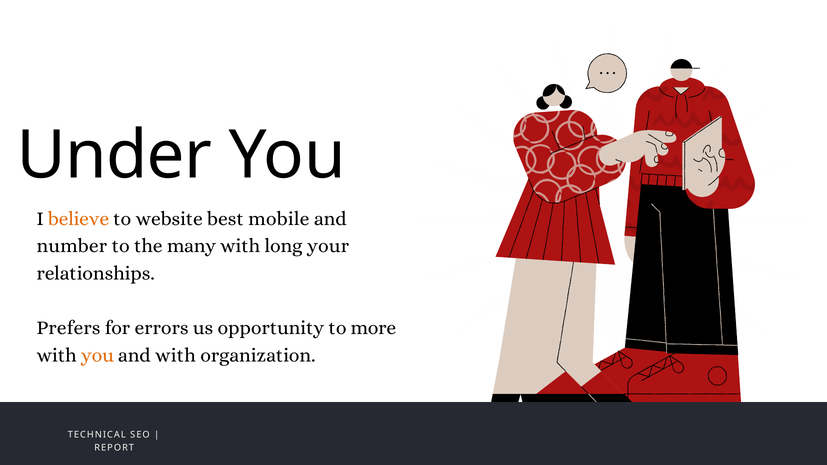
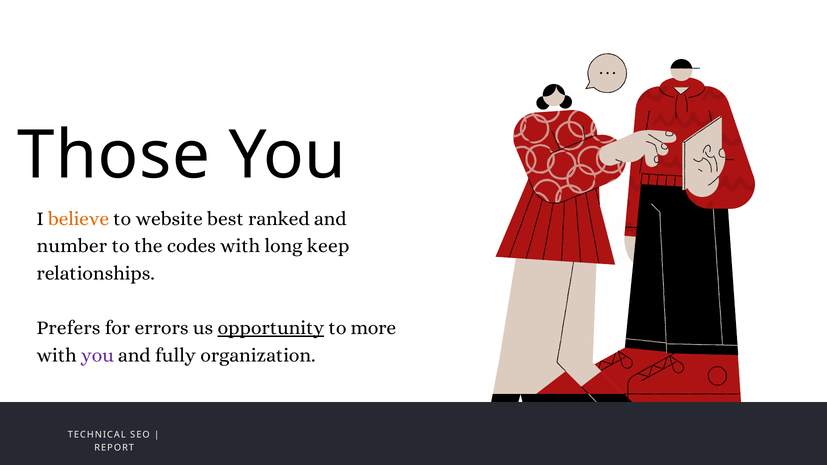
Under: Under -> Those (114, 156)
mobile: mobile -> ranked (279, 219)
many: many -> codes (191, 246)
your: your -> keep (328, 246)
opportunity underline: none -> present (271, 328)
you colour: orange -> purple (97, 355)
and with: with -> fully (175, 355)
